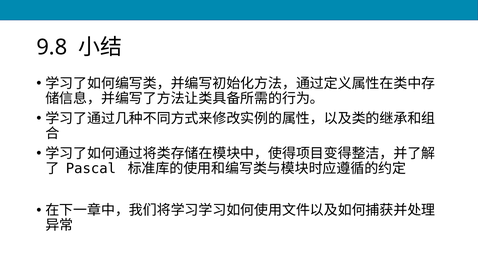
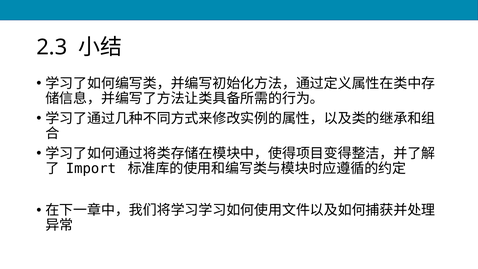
9.8: 9.8 -> 2.3 (52, 47)
Pascal: Pascal -> Import (91, 168)
